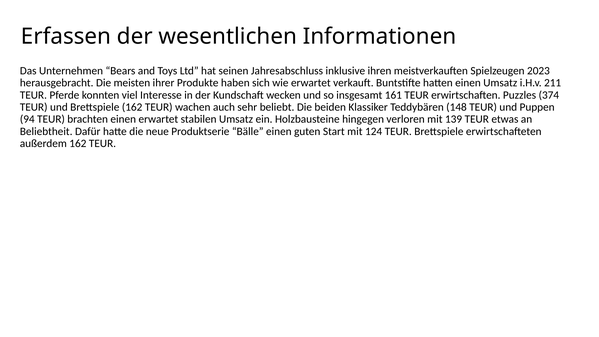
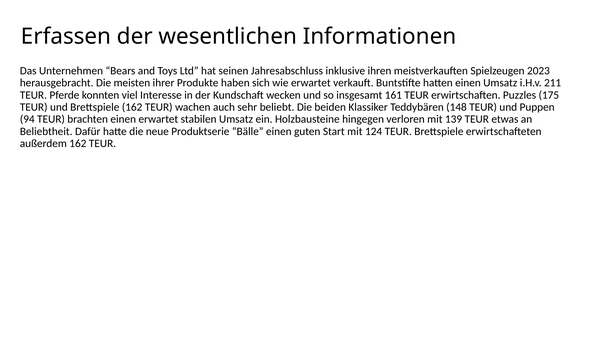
374: 374 -> 175 (549, 95)
